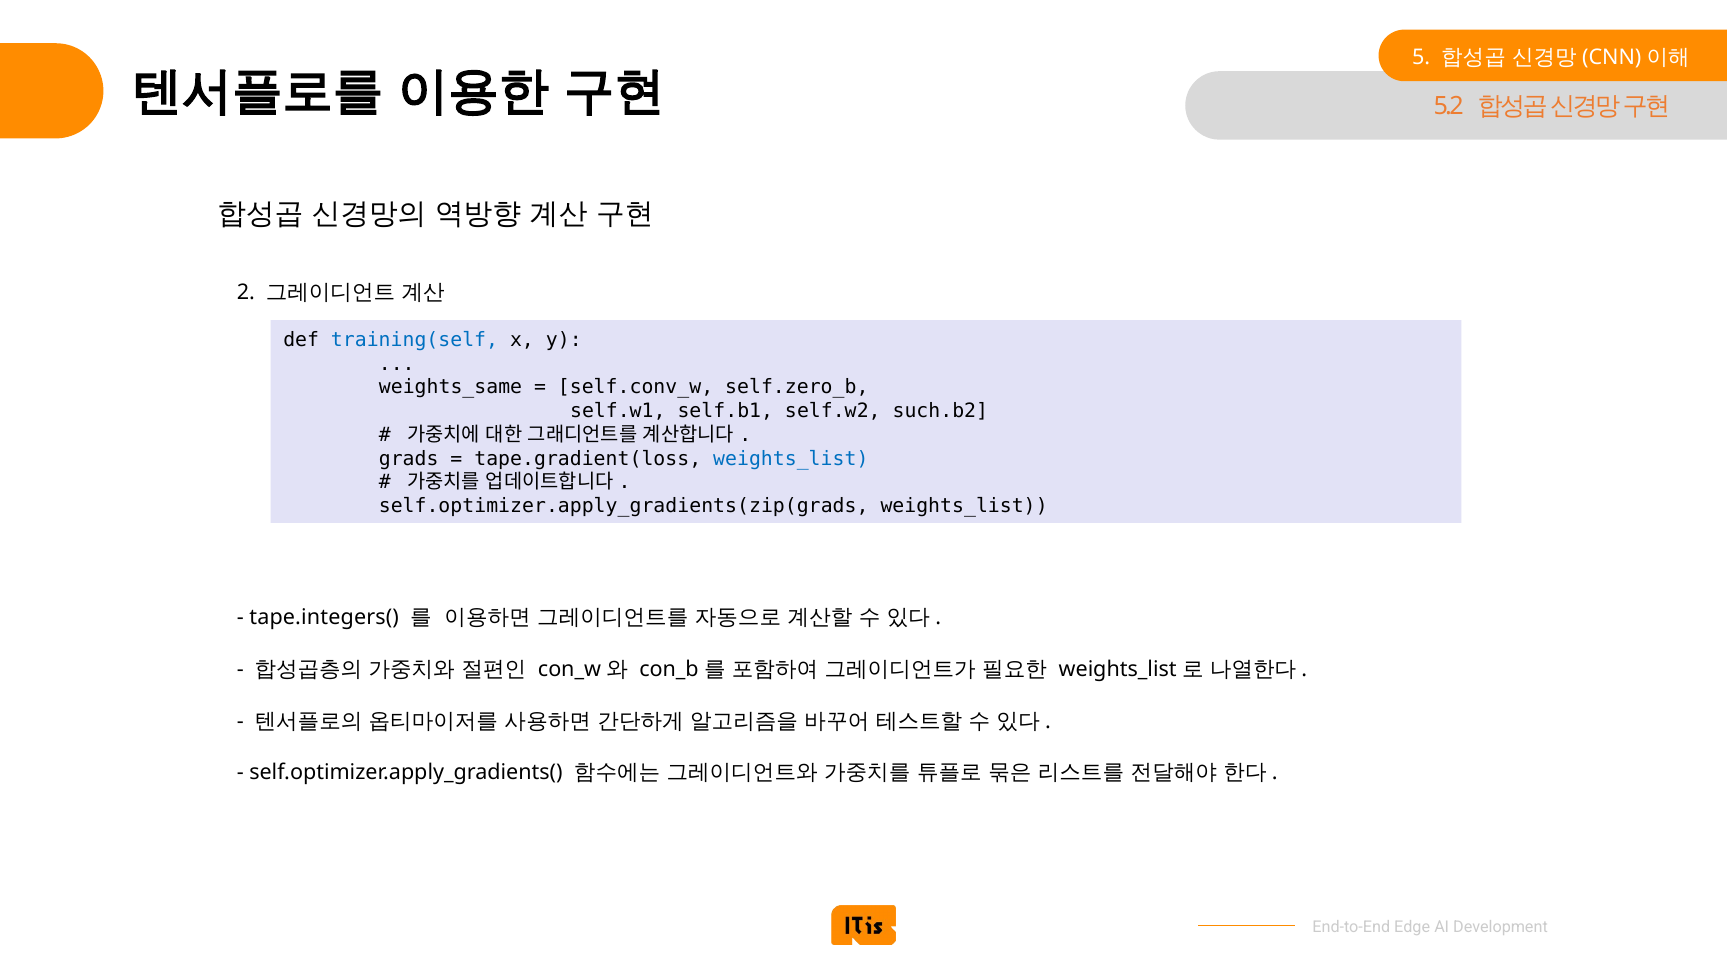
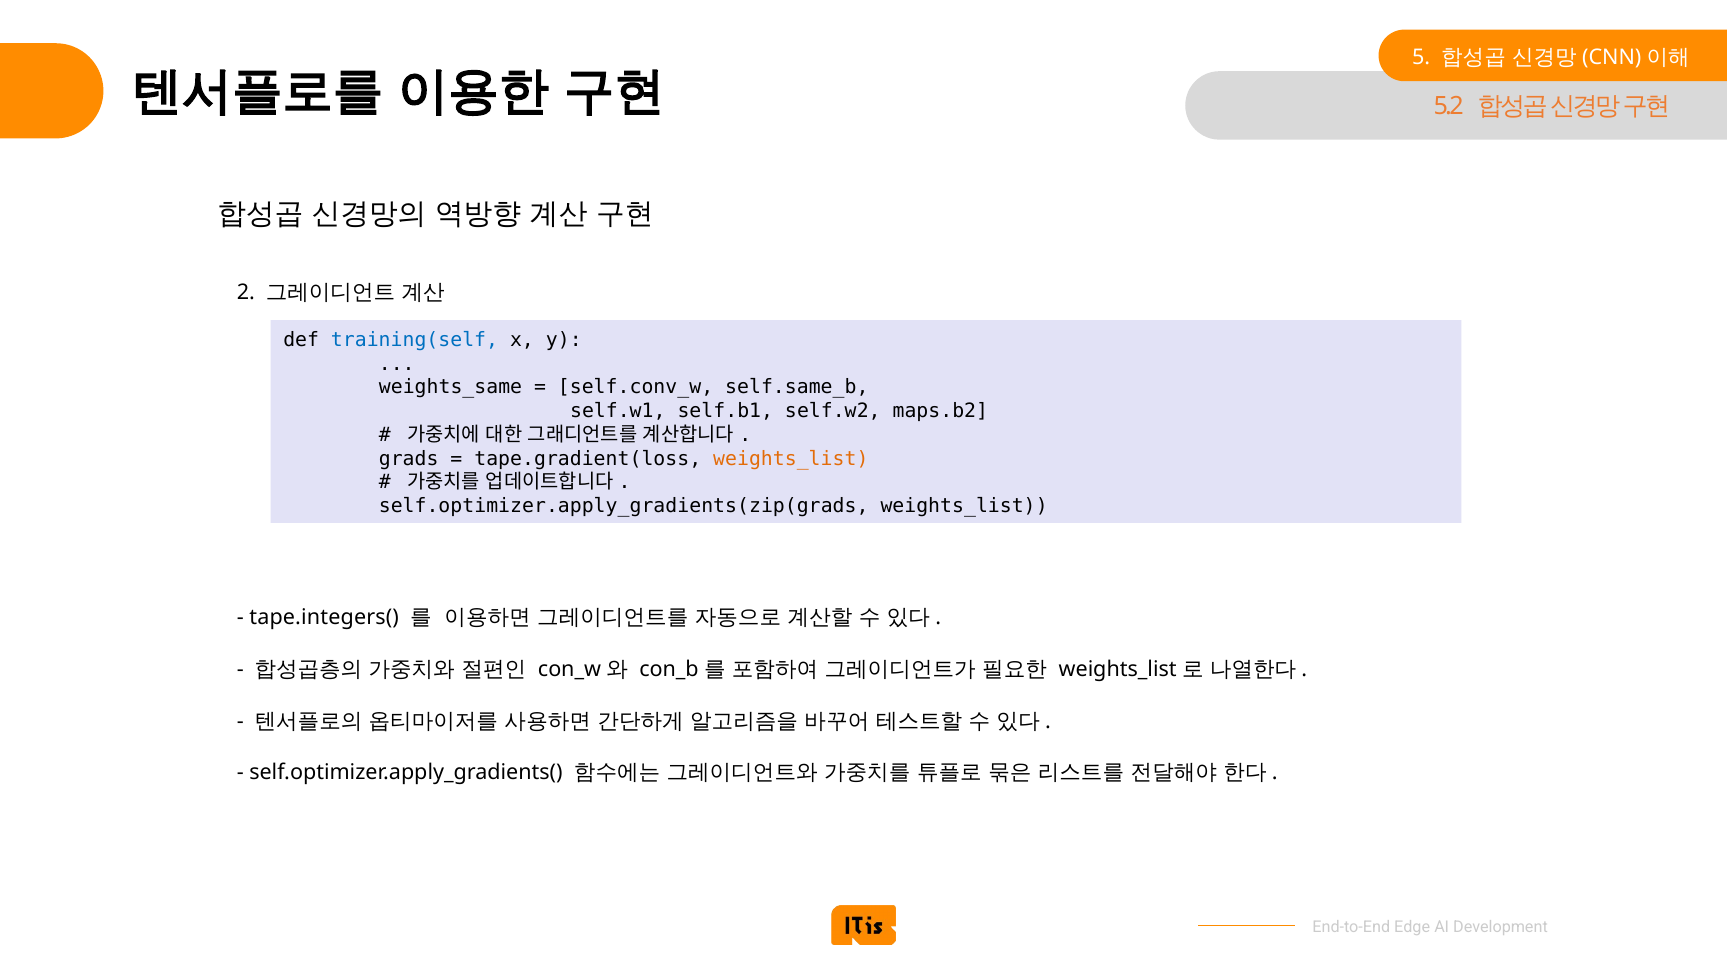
self.zero_b: self.zero_b -> self.same_b (797, 387)
such.b2: such.b2 -> maps.b2 (940, 411)
weights_list colour: blue -> orange (791, 459)
